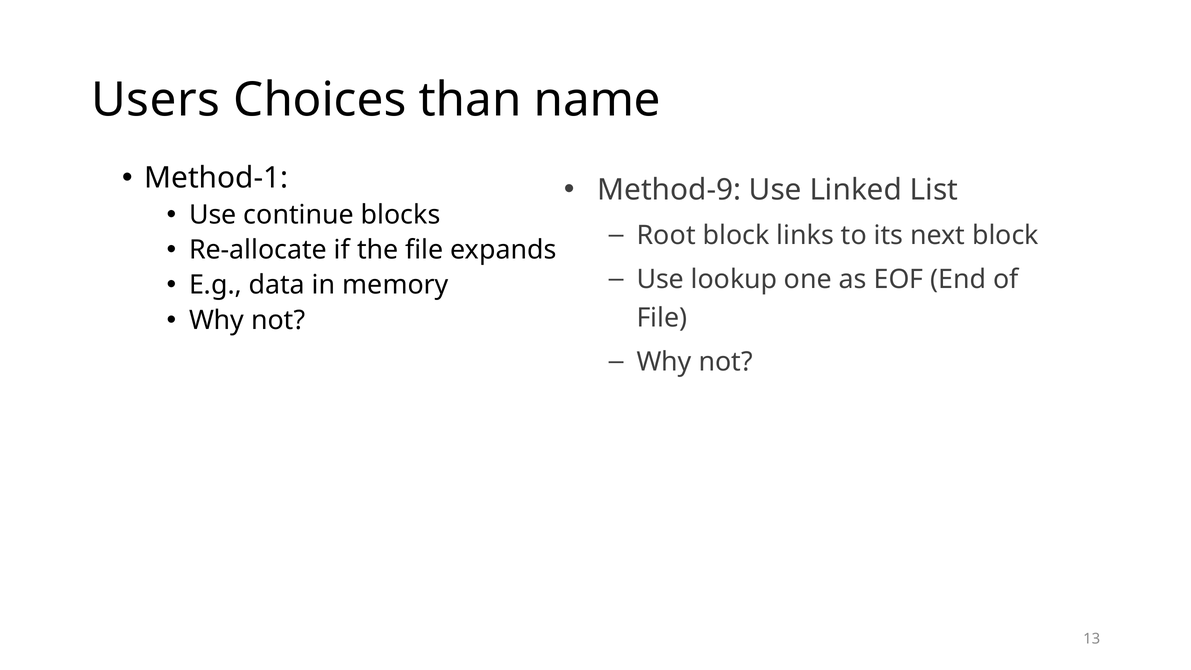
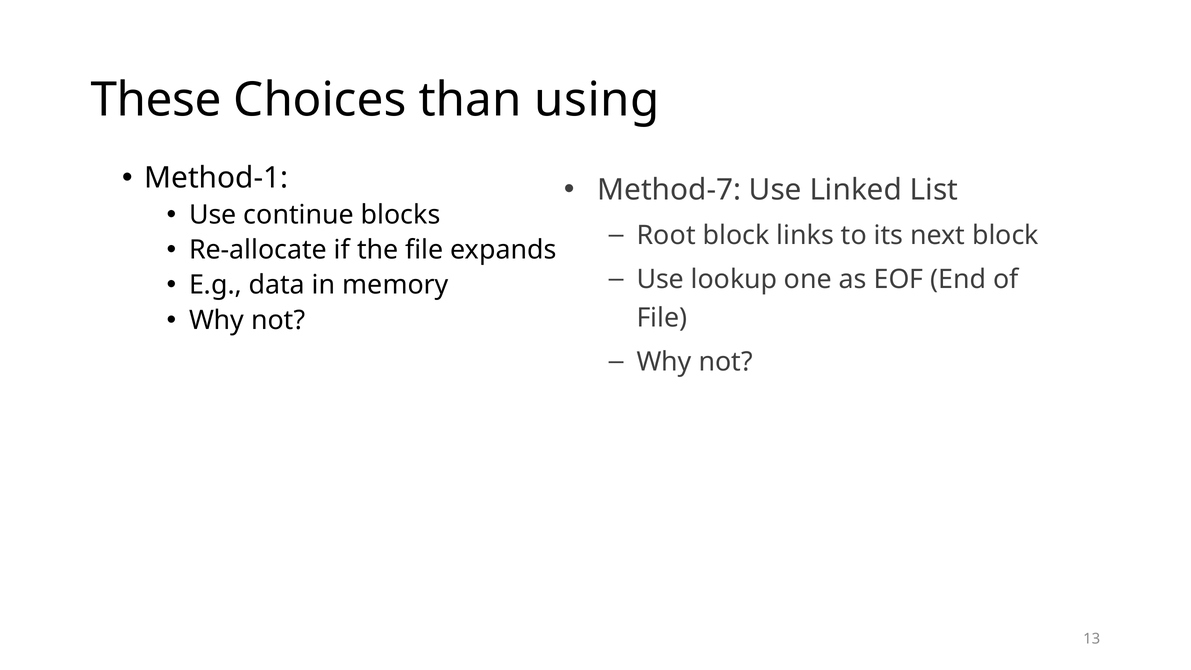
Users: Users -> These (156, 100)
name: name -> using (597, 100)
Method-9: Method-9 -> Method-7 (669, 190)
